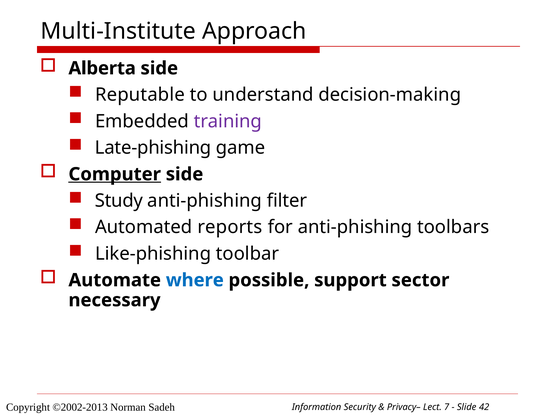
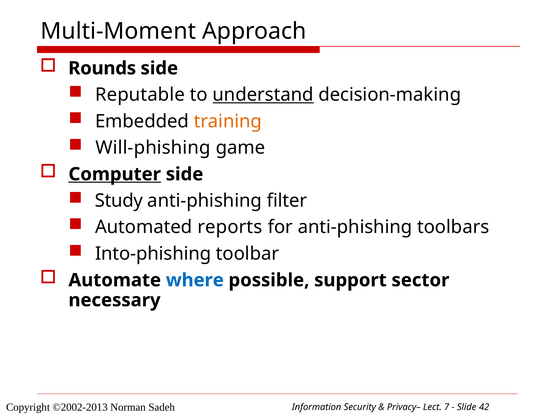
Multi-Institute: Multi-Institute -> Multi-Moment (118, 31)
Alberta: Alberta -> Rounds (102, 68)
understand underline: none -> present (263, 95)
training colour: purple -> orange (228, 121)
Late-phishing: Late-phishing -> Will-phishing (153, 147)
Like-phishing: Like-phishing -> Into-phishing (153, 253)
